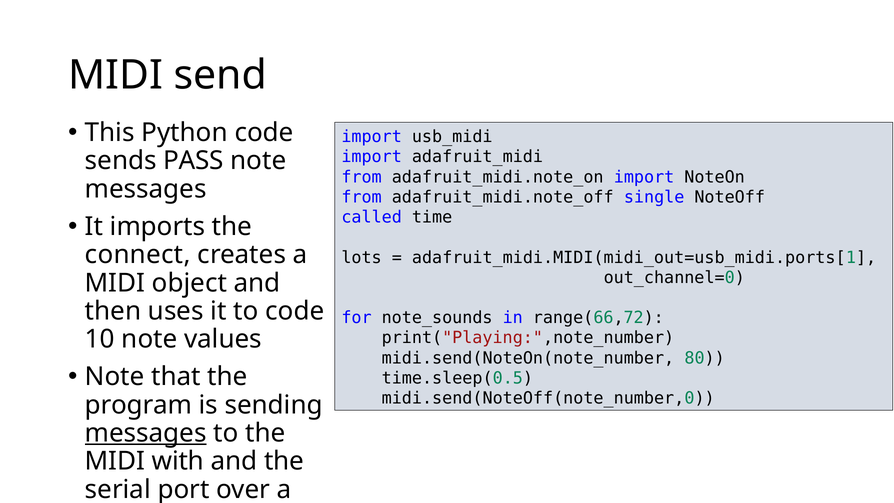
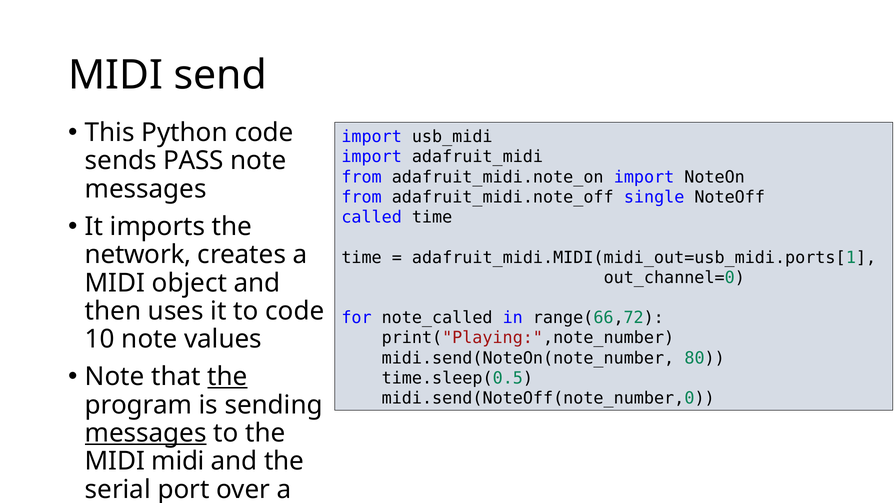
connect: connect -> network (138, 255)
lots: lots -> time (362, 257)
note_sounds: note_sounds -> note_called (437, 318)
the underline: none -> present (228, 377)
MIDI with: with -> midi (178, 461)
